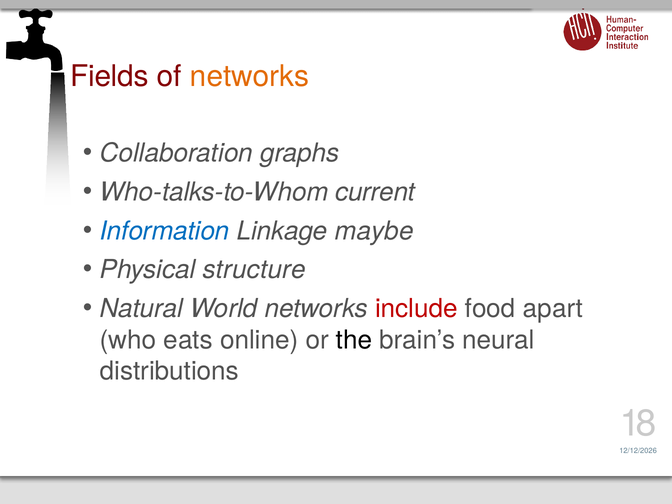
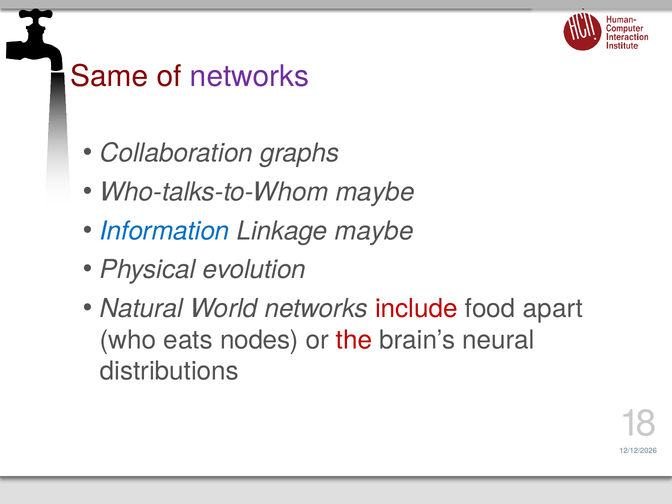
Fields: Fields -> Same (109, 76)
networks colour: orange -> purple (249, 76)
Who-talks-to-Whom current: current -> maybe (375, 192)
structure: structure -> evolution (254, 270)
online: online -> nodes (259, 340)
the colour: black -> red (354, 340)
